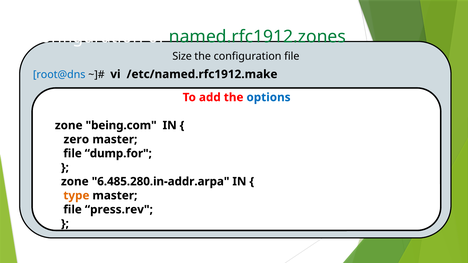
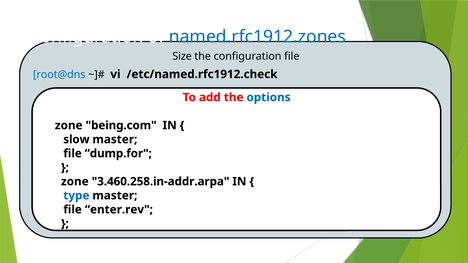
named.rfc1912.zones colour: green -> blue (257, 37)
/etc/named.rfc1912.make: /etc/named.rfc1912.make -> /etc/named.rfc1912.check (202, 74)
zero: zero -> slow (76, 140)
6.485.280.in-addr.arpa: 6.485.280.in-addr.arpa -> 3.460.258.in-addr.arpa (161, 182)
type colour: orange -> blue (76, 196)
press.rev: press.rev -> enter.rev (119, 210)
